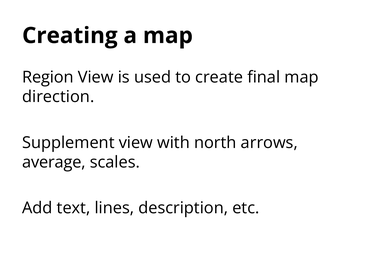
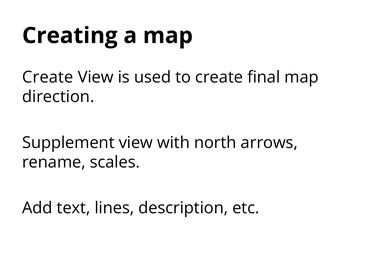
Region: Region -> Create (48, 77)
average: average -> rename (54, 162)
